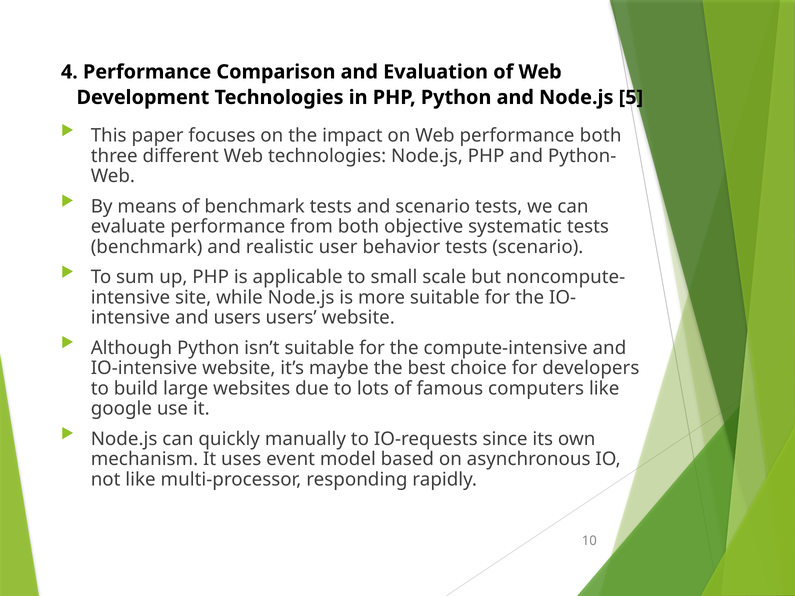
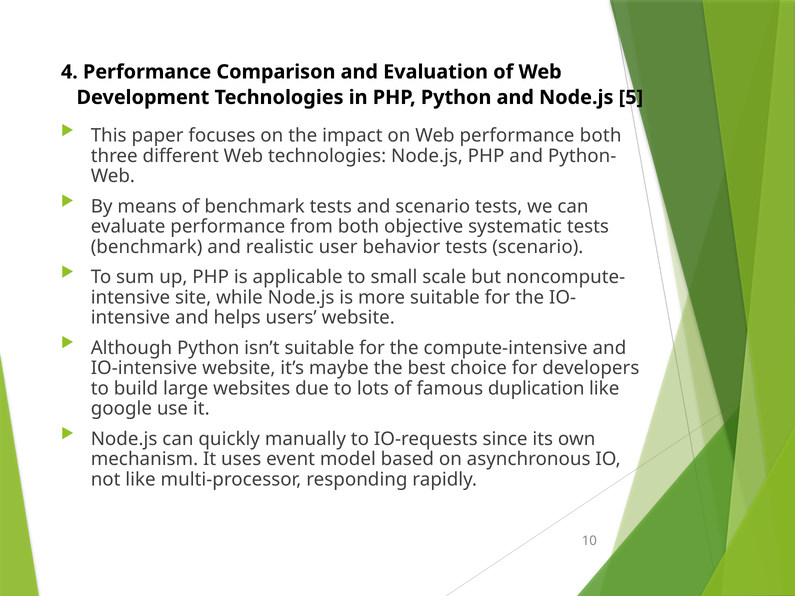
and users: users -> helps (237, 318)
computers: computers -> duplication (536, 389)
